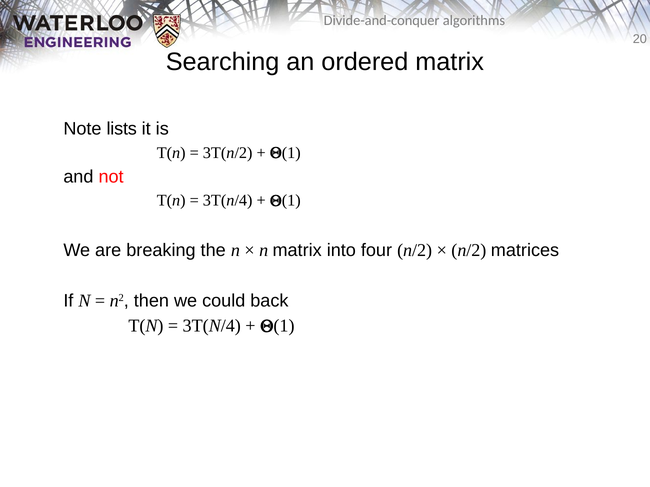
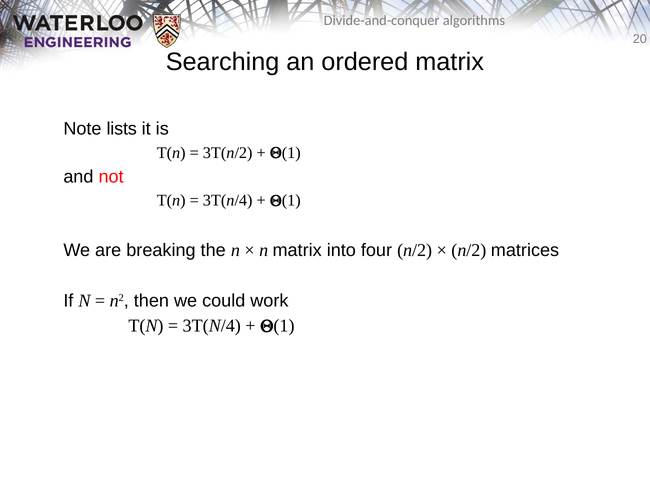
back: back -> work (269, 301)
